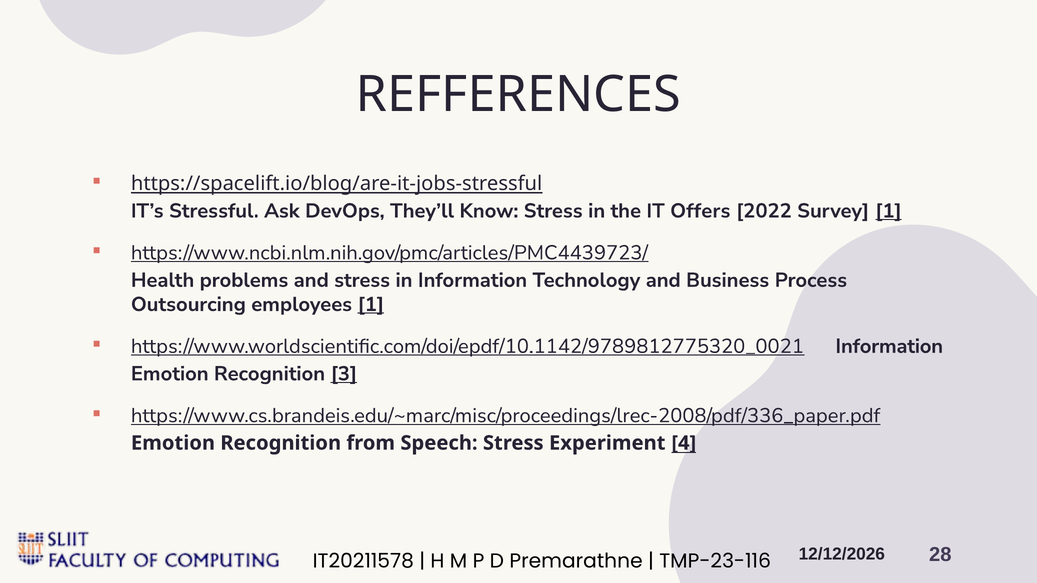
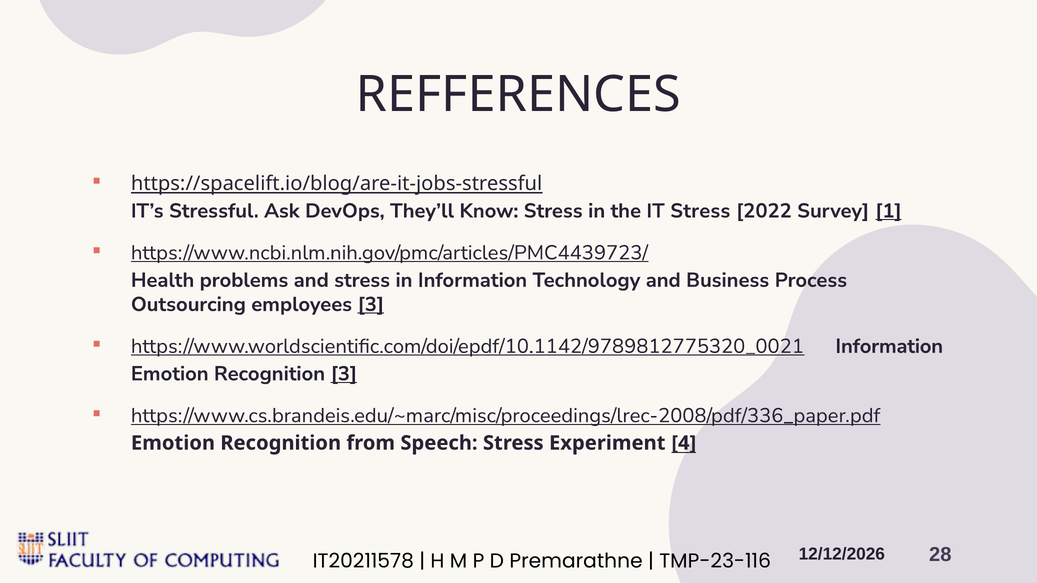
IT Offers: Offers -> Stress (700, 211)
employees 1: 1 -> 3 (371, 305)
